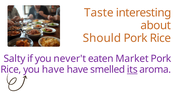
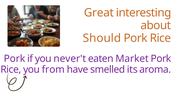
Taste: Taste -> Great (99, 13)
Salty: Salty -> Pork (14, 59)
you have: have -> from (53, 70)
its underline: present -> none (132, 70)
